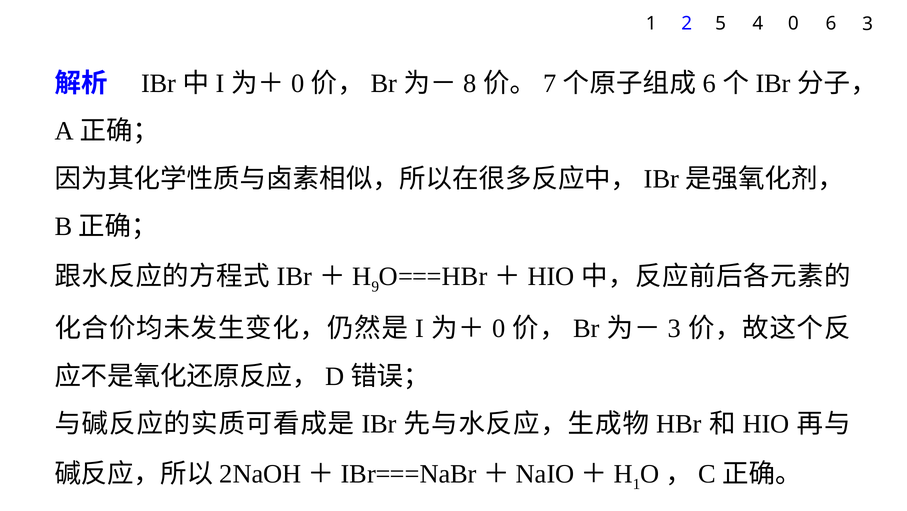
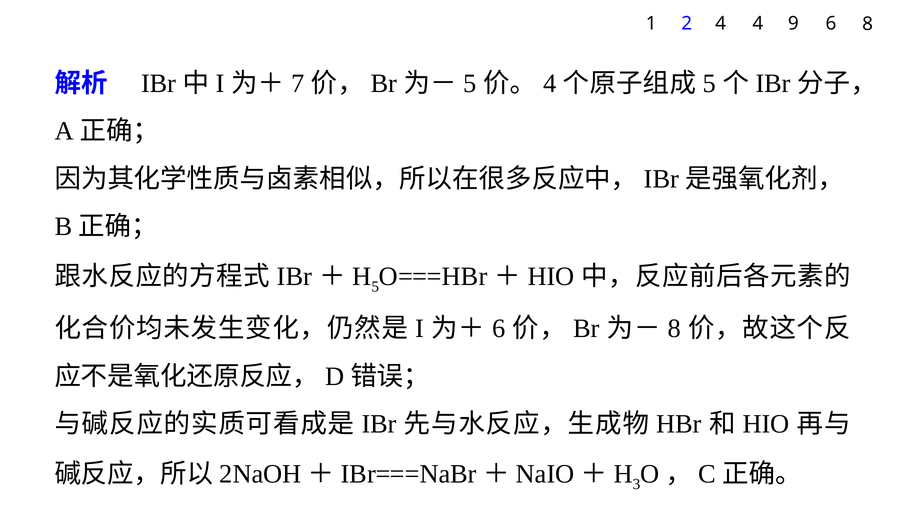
2 5: 5 -> 4 (721, 24)
4 0: 0 -> 9 (793, 24)
6 3: 3 -> 8 (868, 24)
0: 0 -> 7 (298, 83)
8: 8 -> 5 (470, 83)
7: 7 -> 4 (550, 83)
6: 6 -> 5 (709, 83)
9: 9 -> 5 (375, 286)
0: 0 -> 6 (499, 328)
3: 3 -> 8 (674, 328)
1: 1 -> 3 (637, 484)
